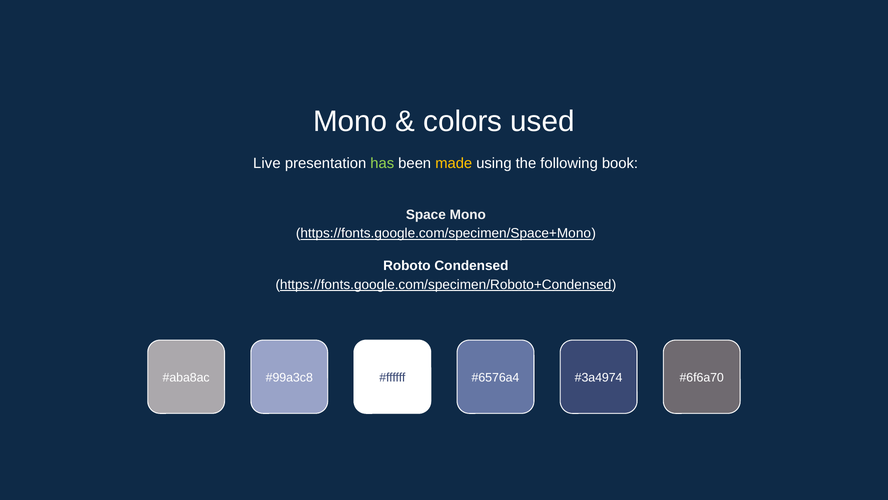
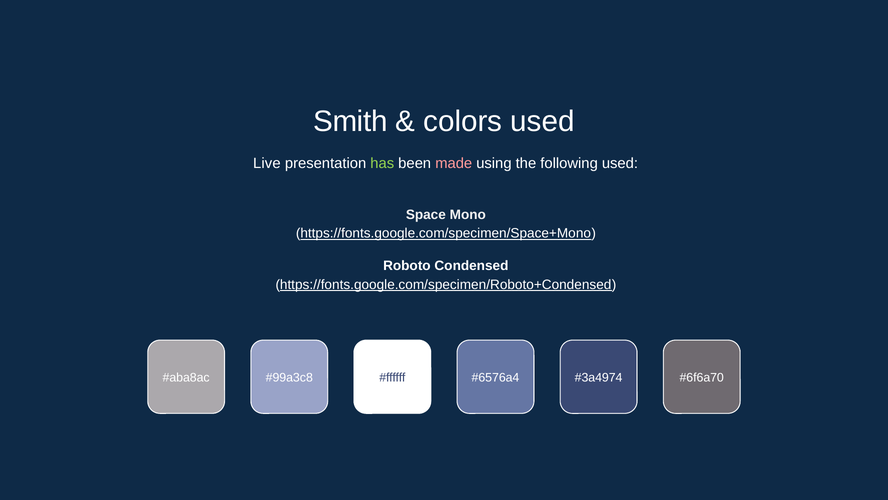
Mono: Mono -> Smith (350, 121)
made colour: yellow -> pink (454, 163)
following book: book -> used (620, 163)
